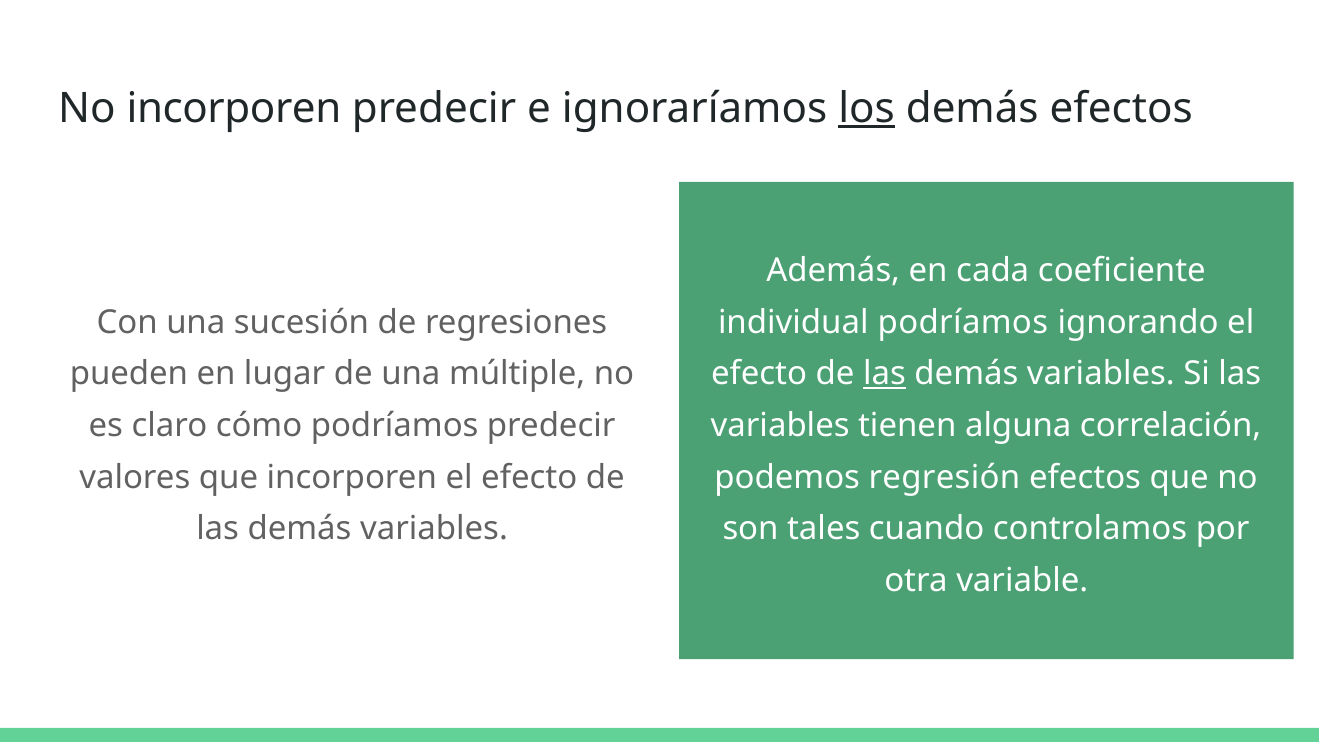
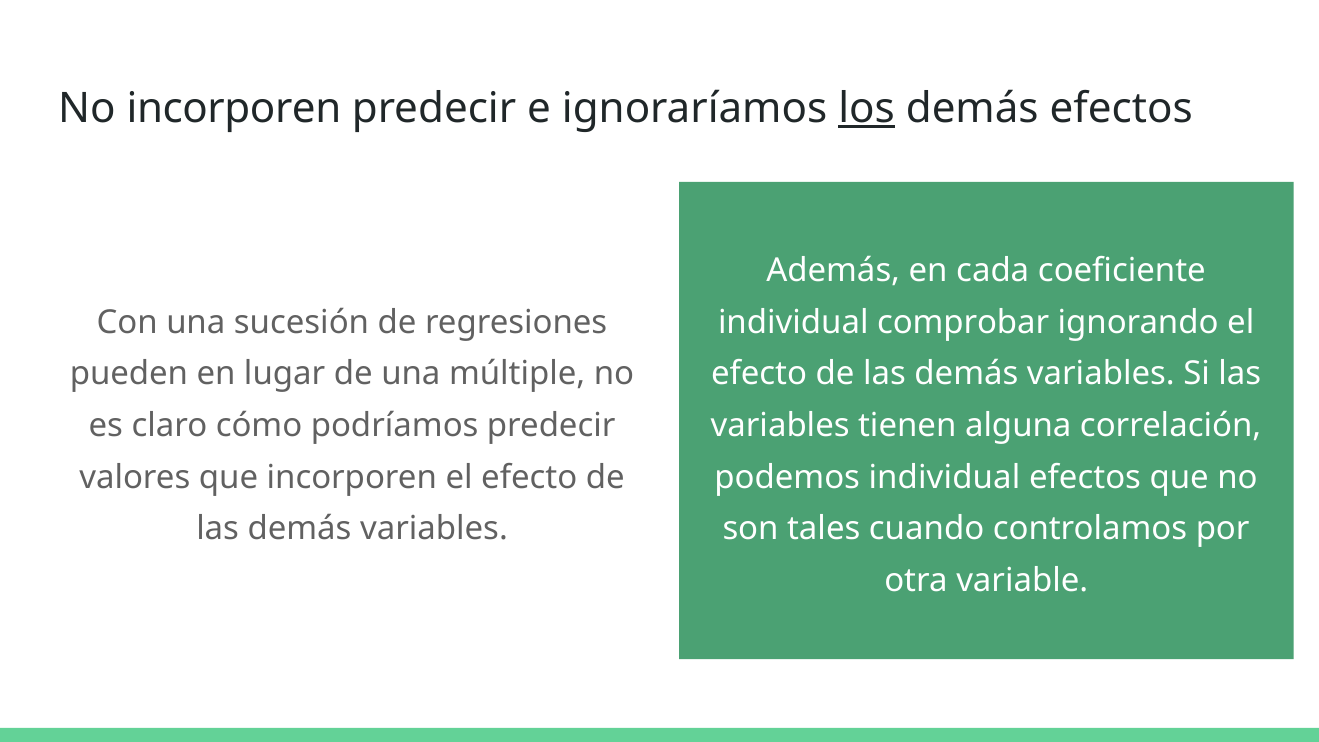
individual podríamos: podríamos -> comprobar (963, 323)
las underline: present -> none (884, 374)
podemos regresión: regresión -> individual (944, 477)
